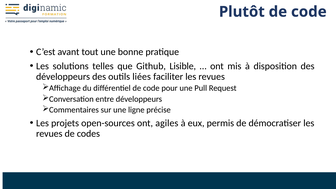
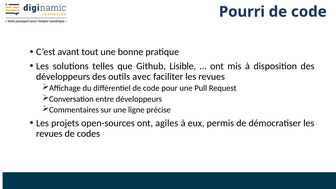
Plutôt: Plutôt -> Pourri (242, 12)
liées: liées -> avec (142, 77)
